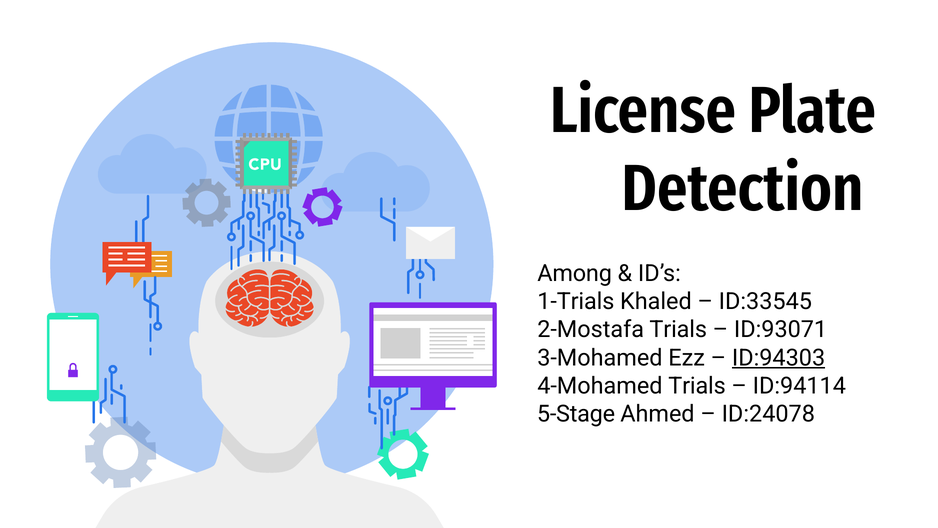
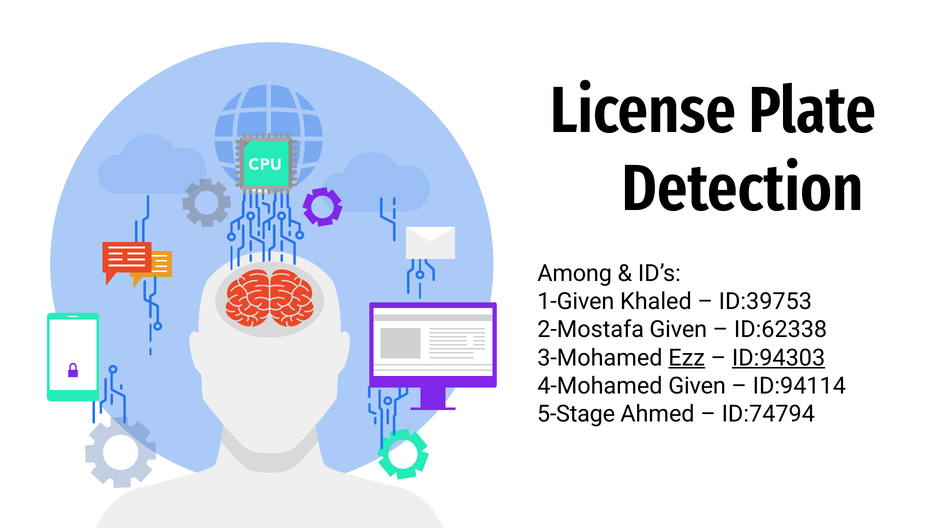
1-Trials: 1-Trials -> 1-Given (576, 301)
ID:33545: ID:33545 -> ID:39753 (765, 301)
2-Mostafa Trials: Trials -> Given (678, 329)
ID:93071: ID:93071 -> ID:62338 (781, 329)
Ezz underline: none -> present (687, 358)
4-Mohamed Trials: Trials -> Given (697, 386)
ID:24078: ID:24078 -> ID:74794 (768, 414)
